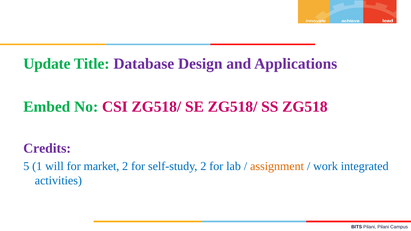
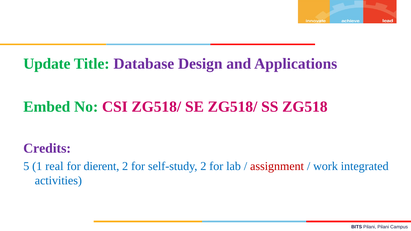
will: will -> real (54, 166)
market: market -> dierent (101, 166)
assignment colour: orange -> red (277, 166)
